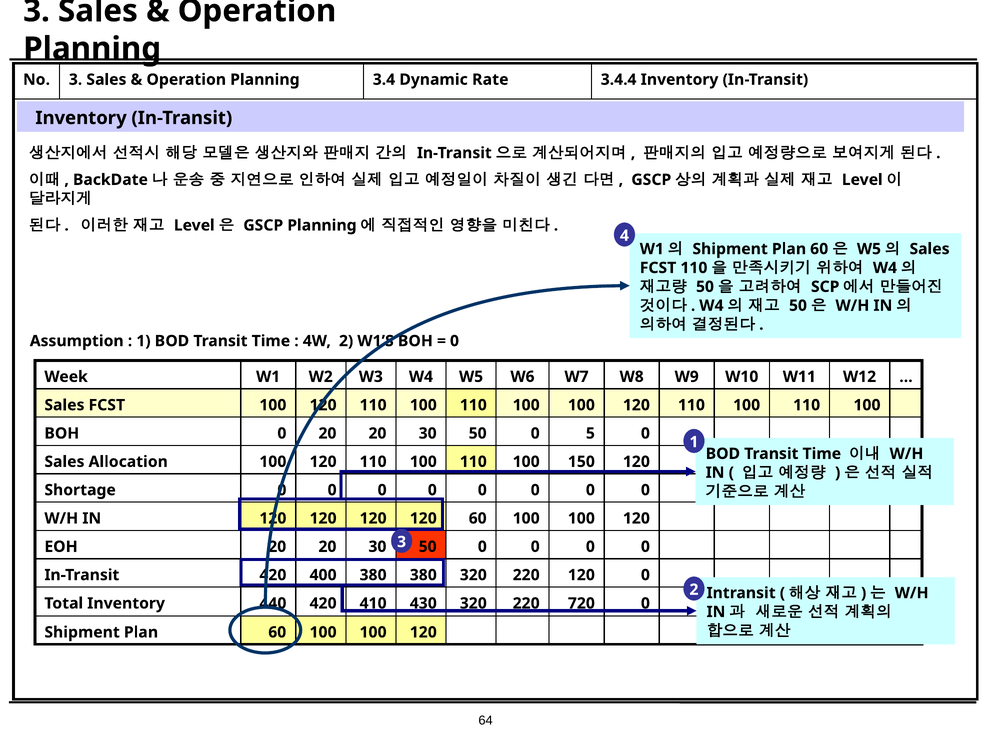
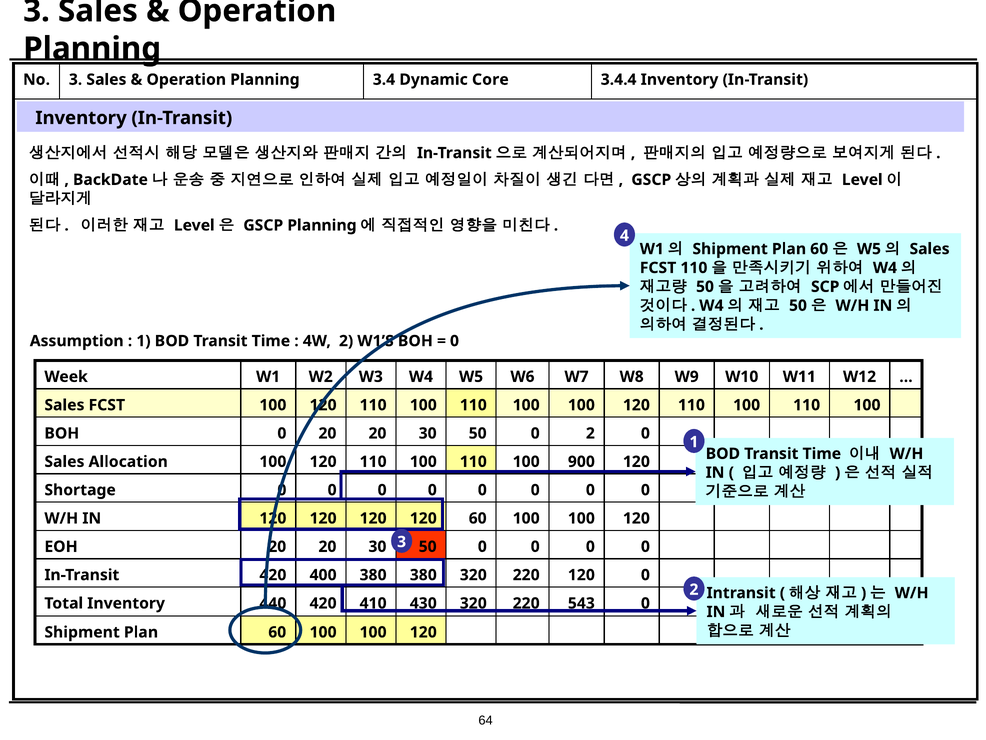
Rate: Rate -> Core (490, 80)
0 5: 5 -> 2 (590, 433)
150: 150 -> 900 (581, 462)
720: 720 -> 543 (581, 603)
